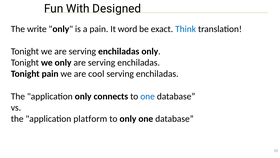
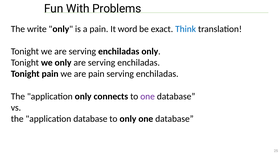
Designed: Designed -> Problems (117, 9)
are cool: cool -> pain (96, 74)
one colour: blue -> purple (148, 96)
application platform: platform -> database (90, 118)
